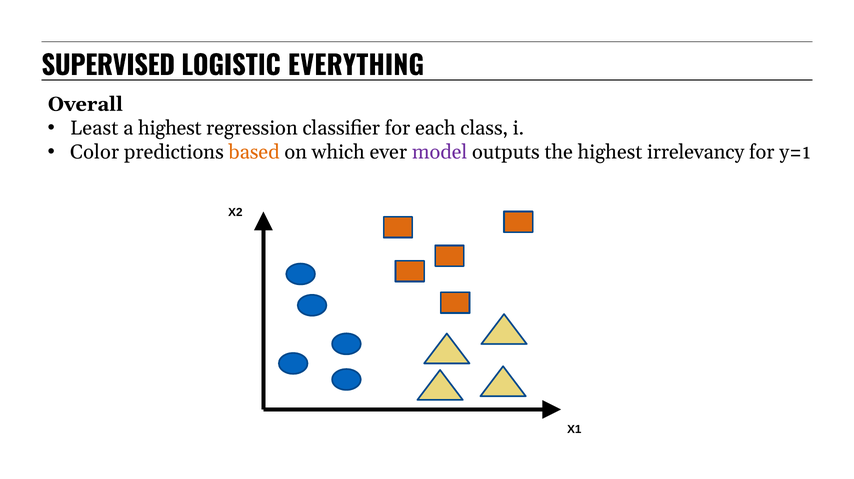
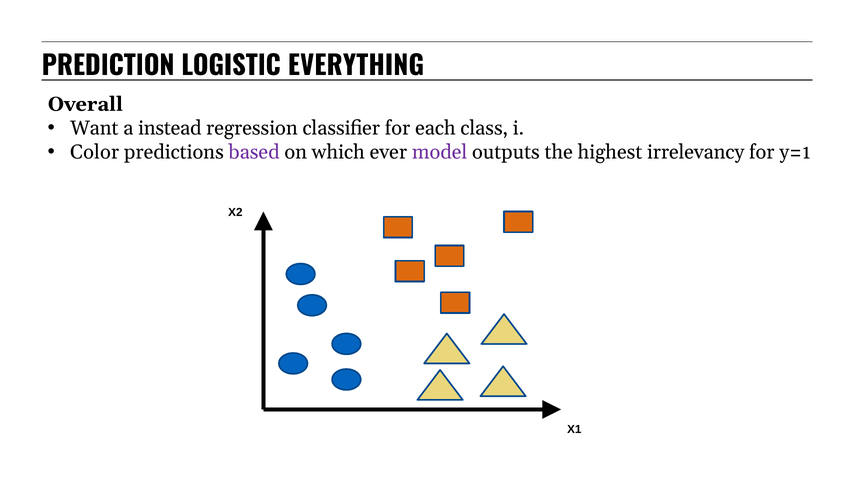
SUPERVISED: SUPERVISED -> PREDICTION (108, 66)
Least: Least -> Want (94, 128)
a highest: highest -> instead (170, 128)
based colour: orange -> purple (254, 152)
